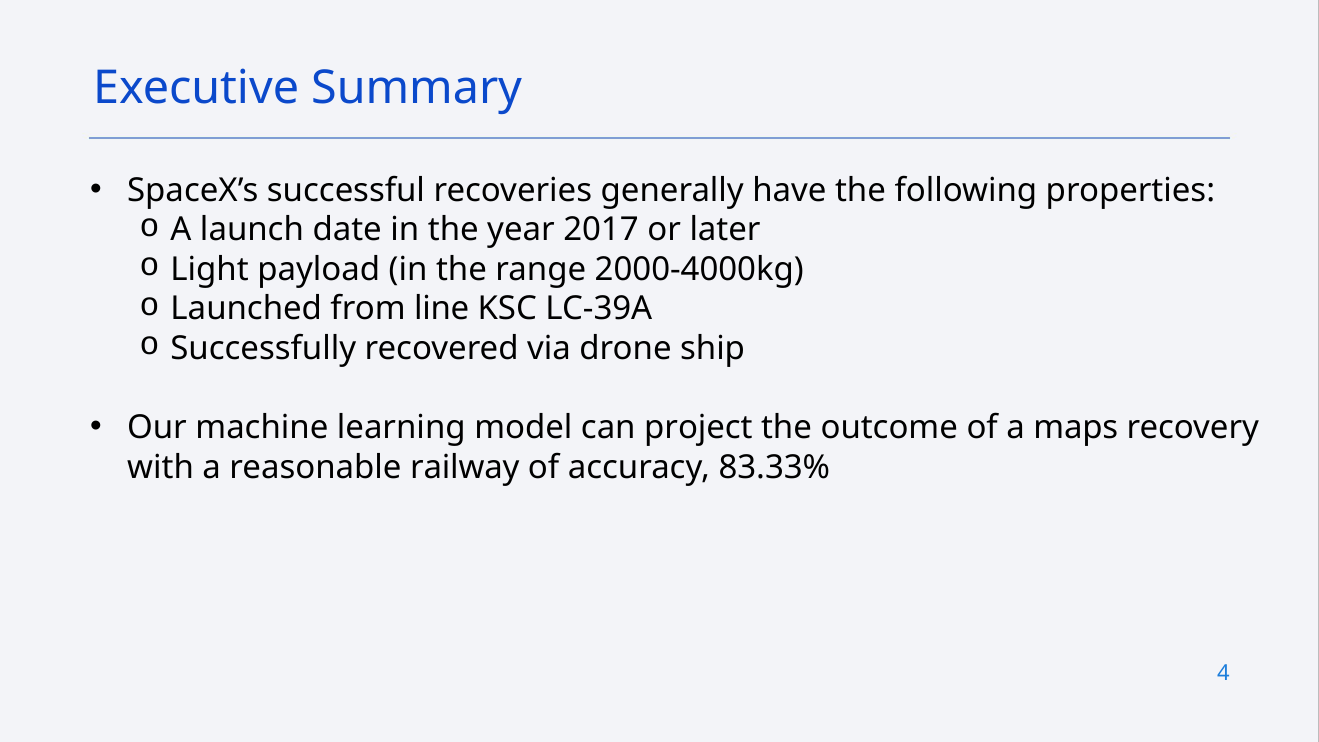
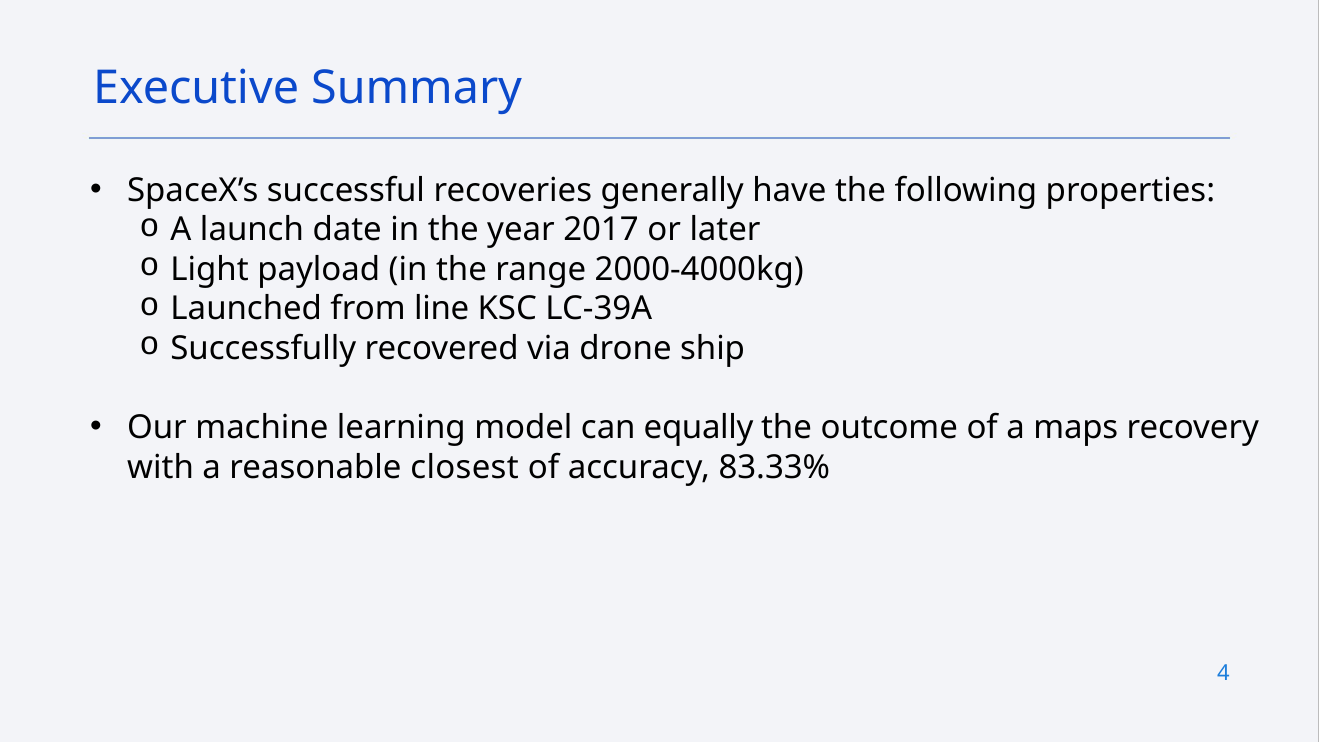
project: project -> equally (699, 428)
railway: railway -> closest (465, 467)
